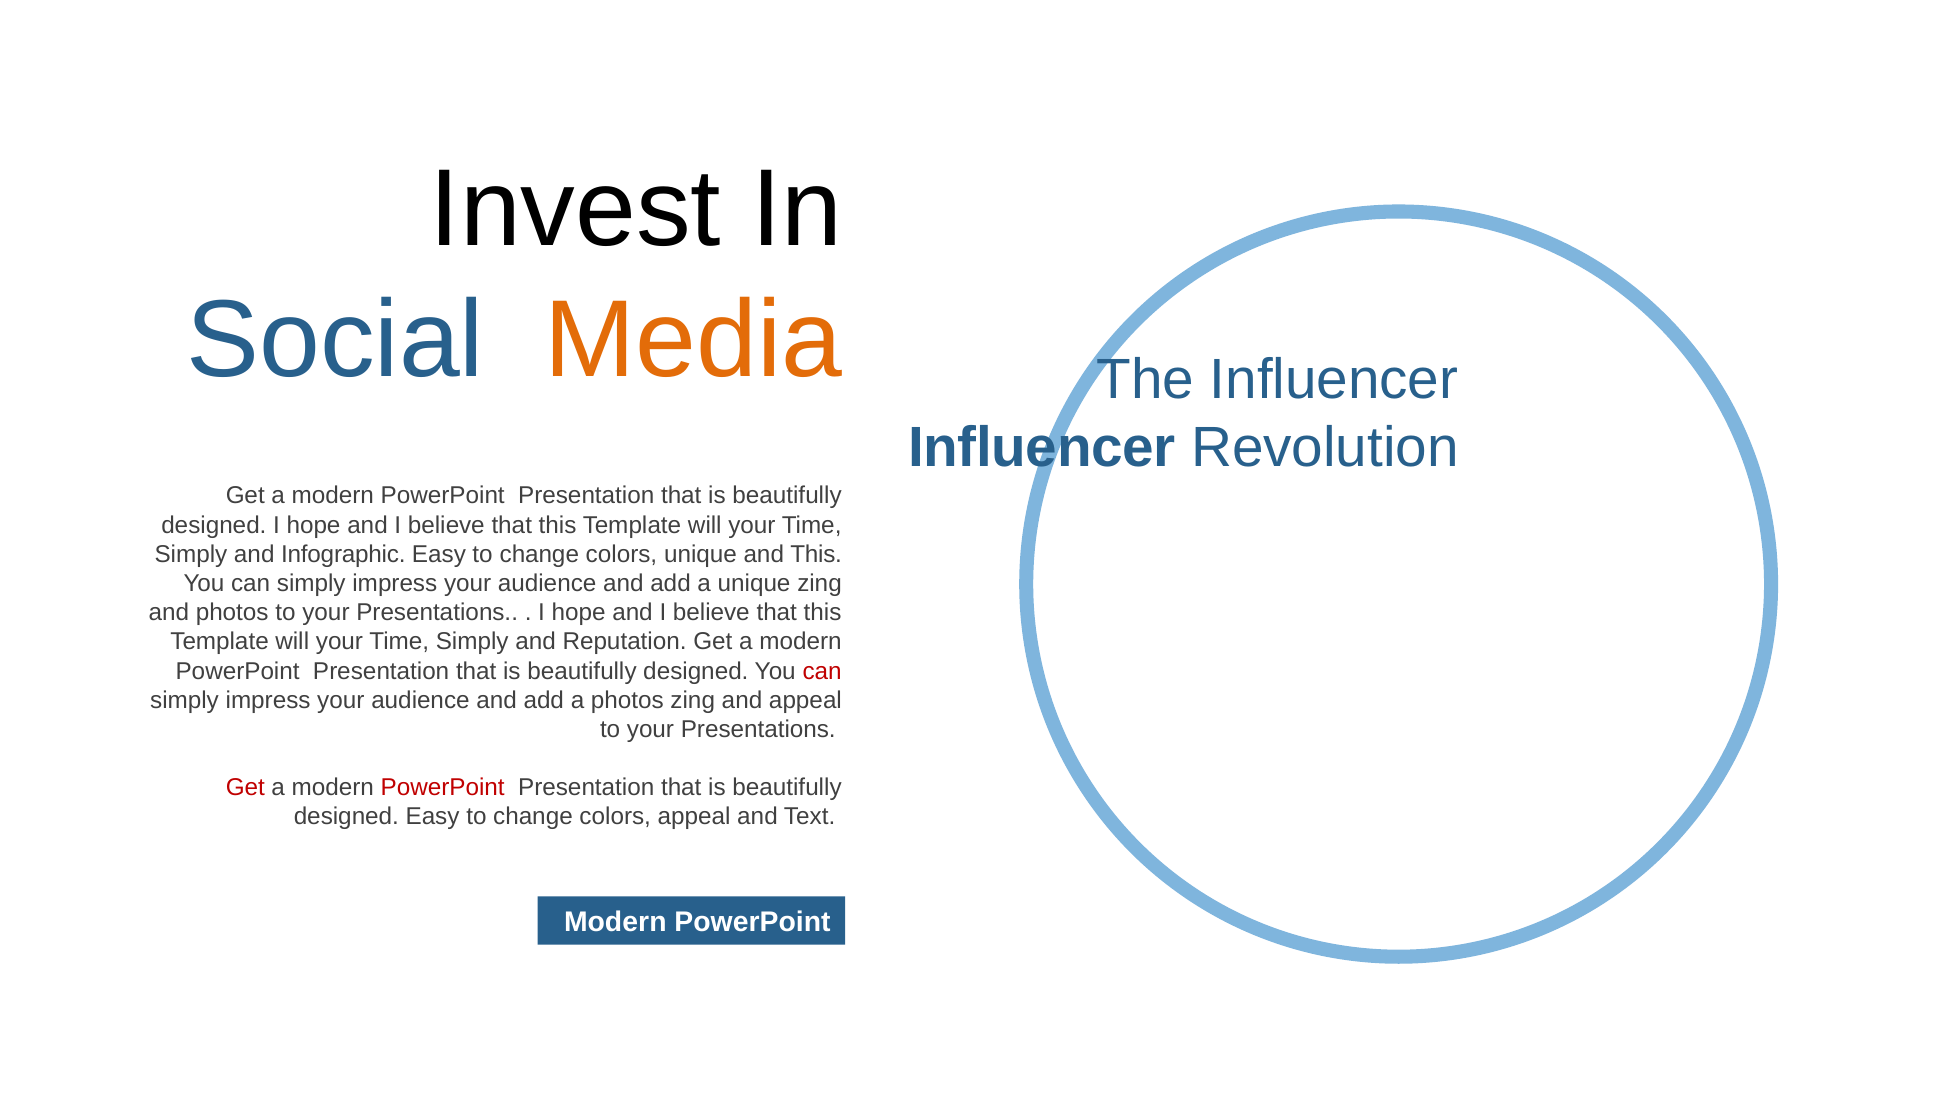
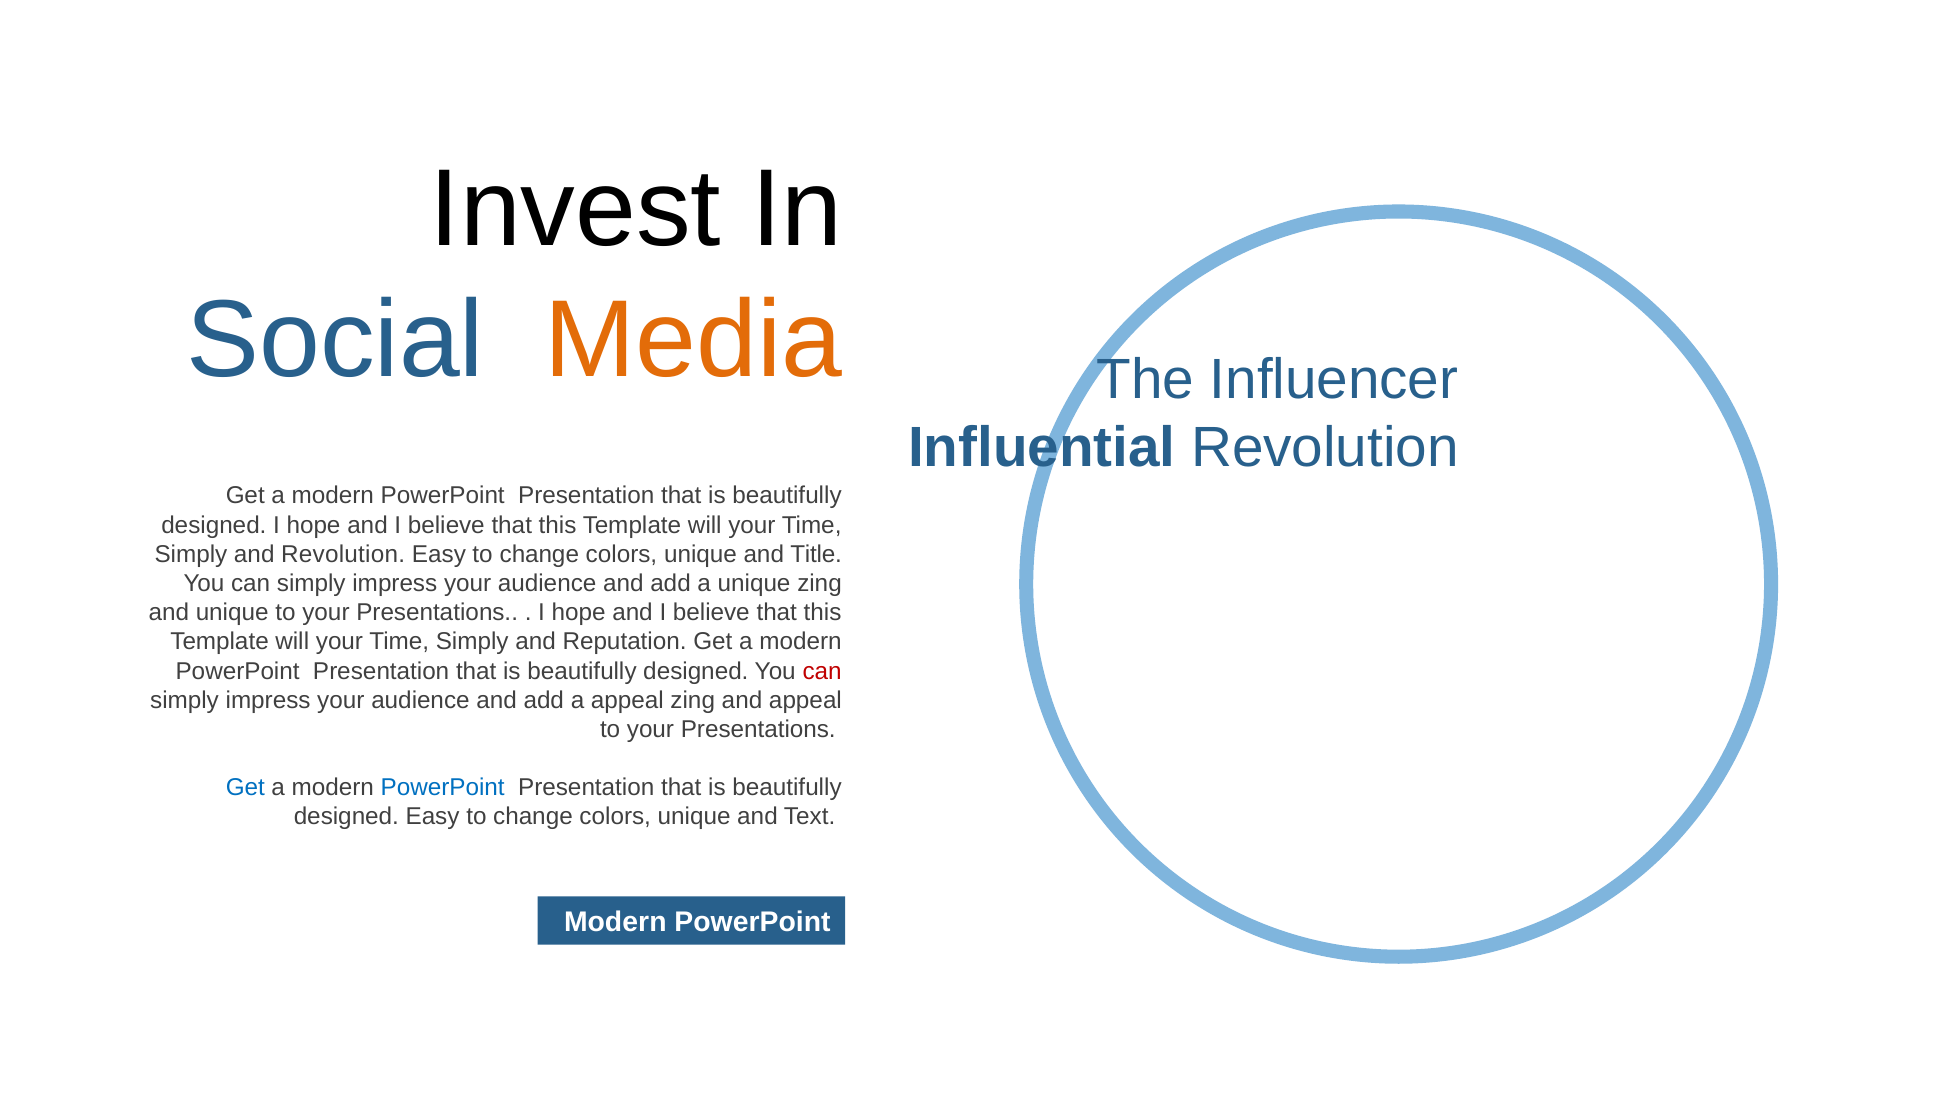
Influencer: Influencer -> Influential (1042, 447)
and Infographic: Infographic -> Revolution (343, 554)
and This: This -> Title (816, 554)
and photos: photos -> unique (232, 612)
a photos: photos -> appeal (627, 700)
Get colour: red -> blue (245, 787)
PowerPoint colour: red -> blue (443, 787)
appeal: appeal -> unique (694, 816)
